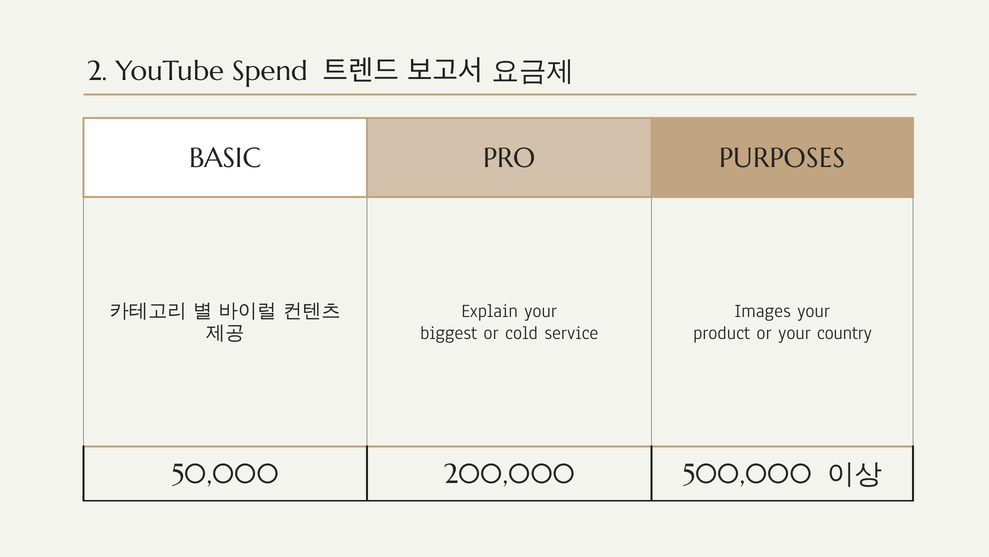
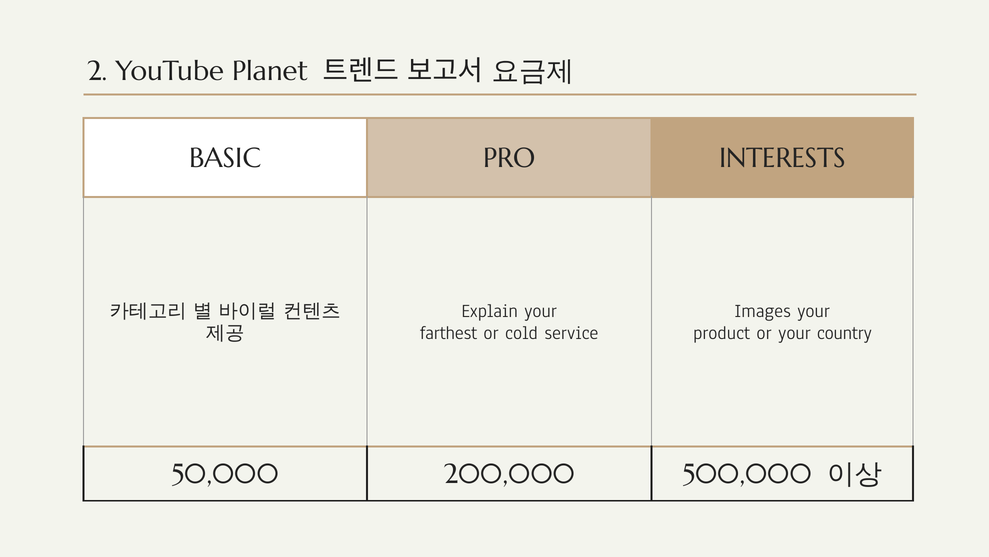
Spend: Spend -> Planet (270, 71)
PURPOSES: PURPOSES -> INTERESTS (782, 158)
biggest: biggest -> farthest (449, 333)
